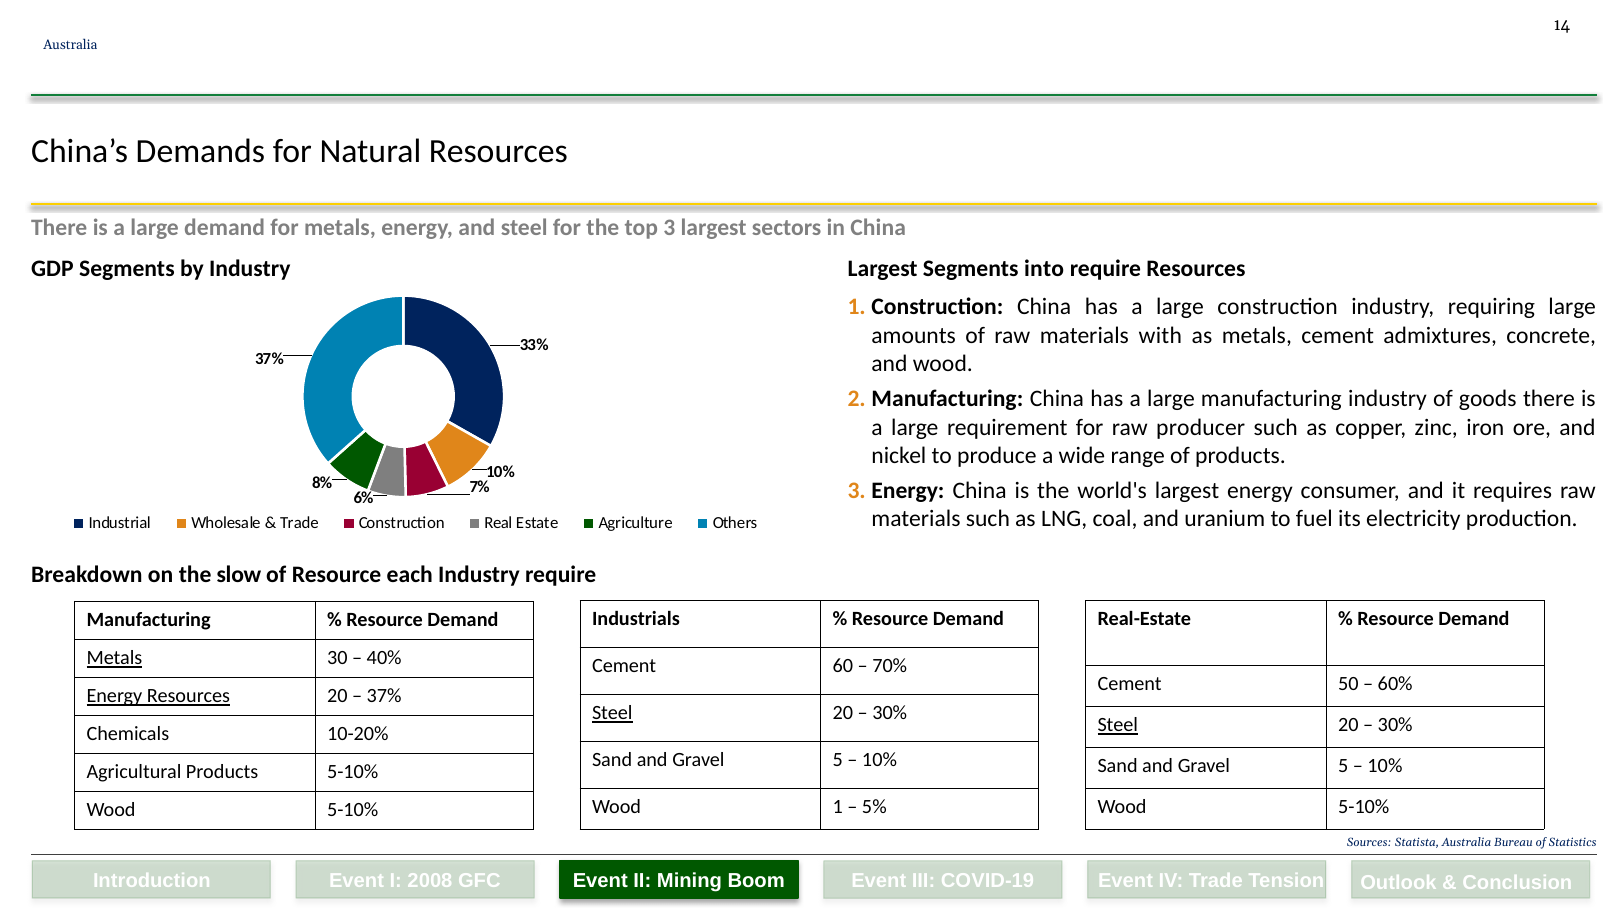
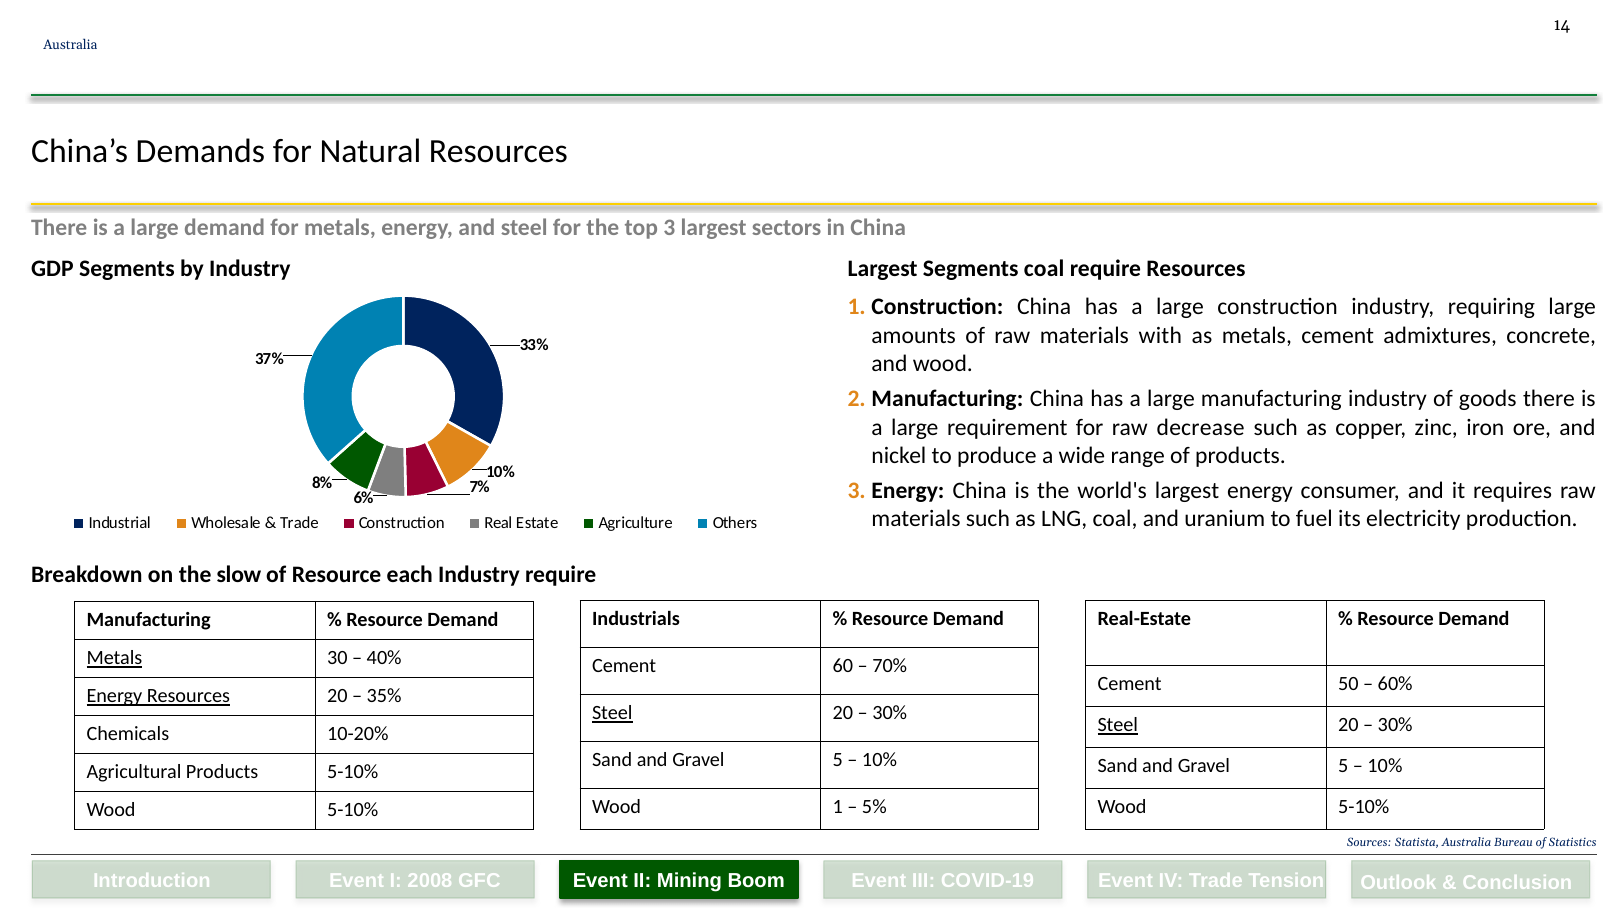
Segments into: into -> coal (1044, 269)
producer: producer -> decrease (1201, 428)
37%: 37% -> 35% (384, 696)
